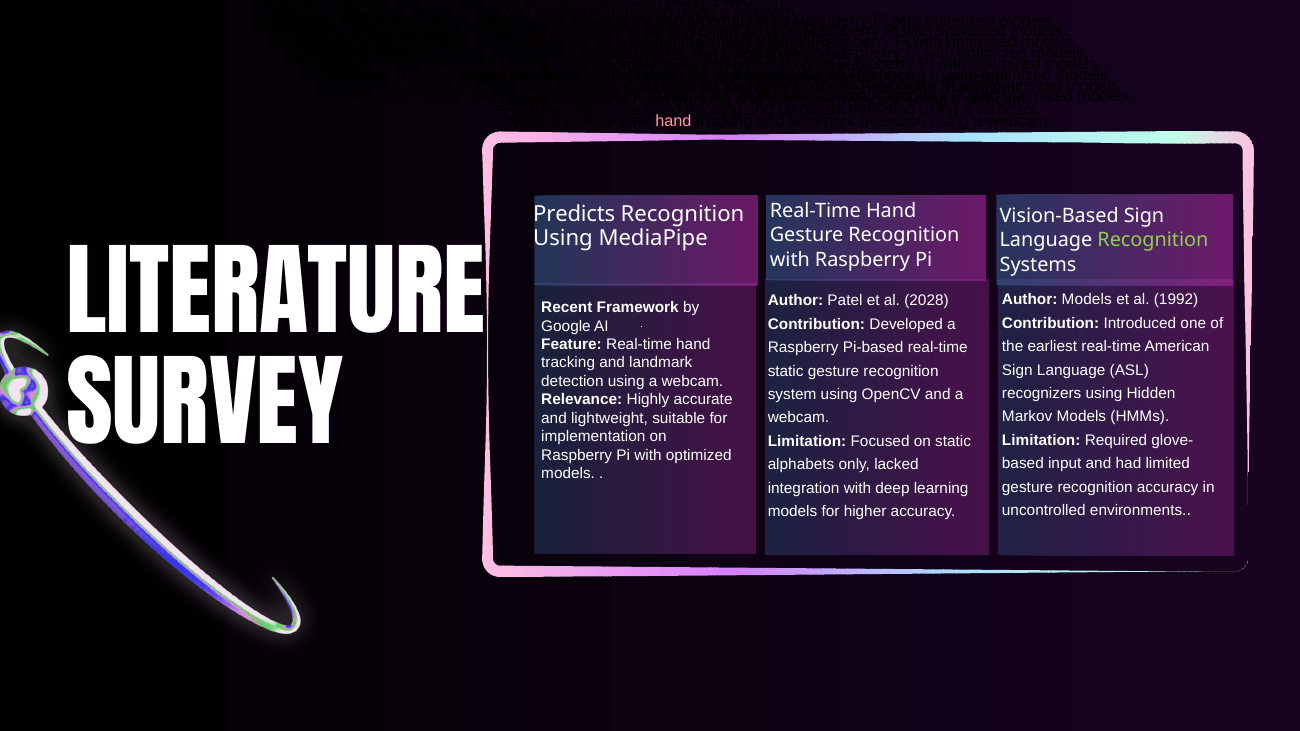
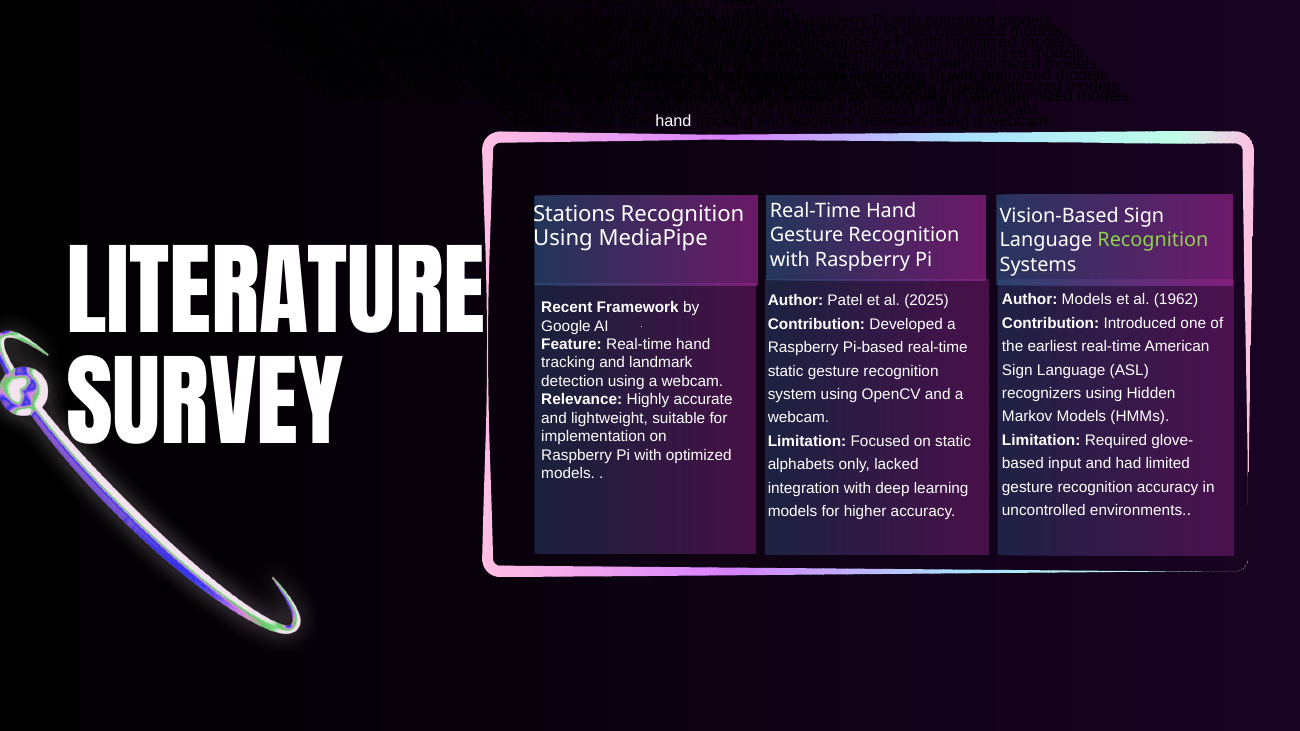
hand colour: pink -> white (673, 121)
Predicts: Predicts -> Stations (574, 214)
1992: 1992 -> 1962 (1176, 300)
2028: 2028 -> 2025 (927, 301)
